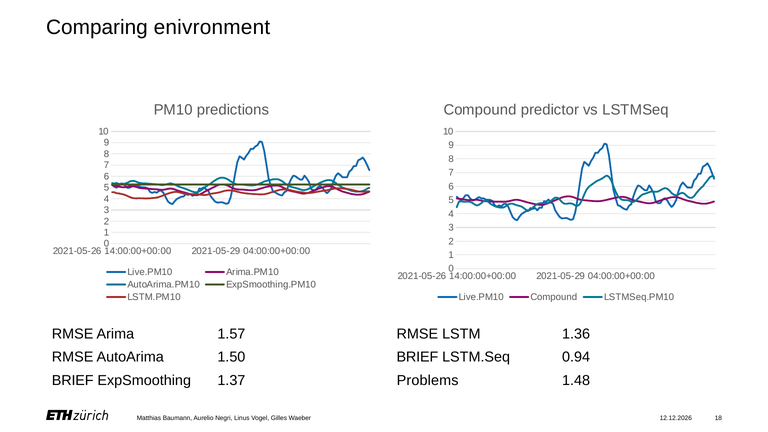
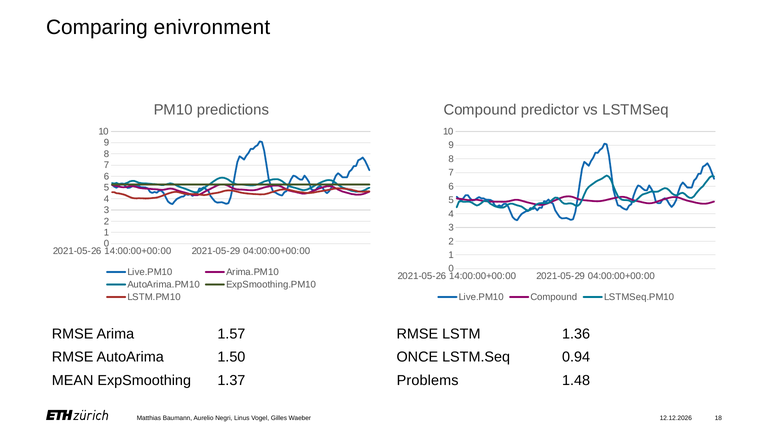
BRIEF: BRIEF -> ONCE (417, 357)
BRIEF: BRIEF -> MEAN (73, 381)
